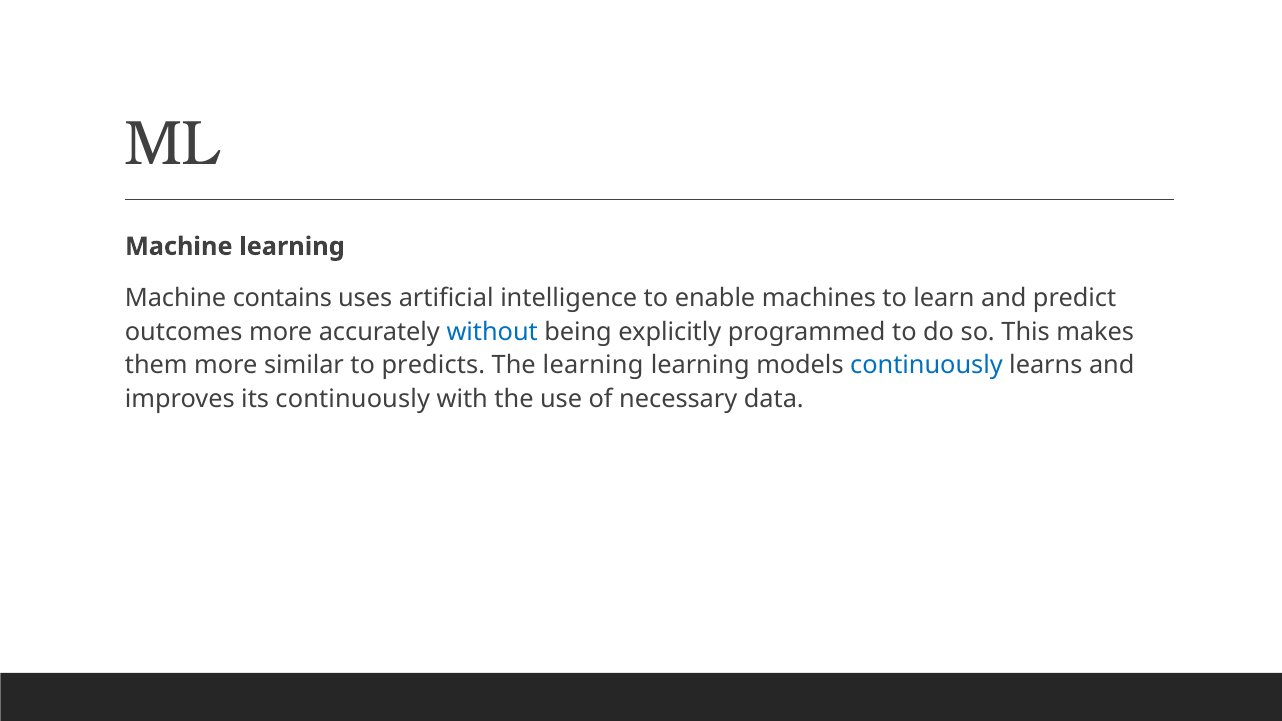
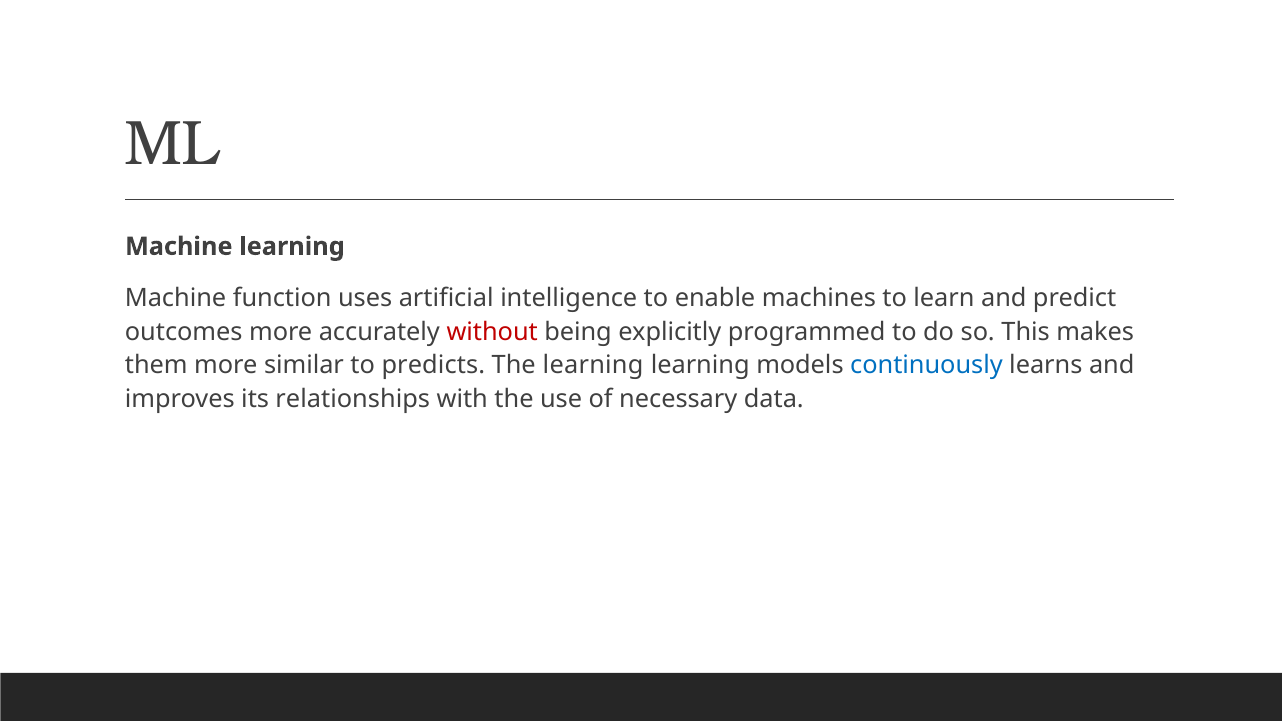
contains: contains -> function (282, 299)
without colour: blue -> red (492, 332)
its continuously: continuously -> relationships (353, 399)
